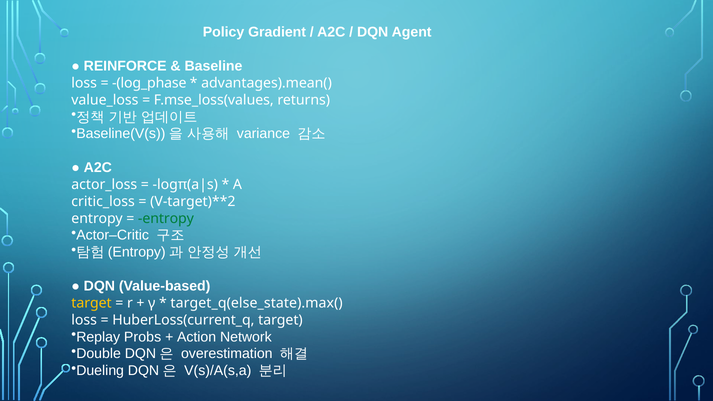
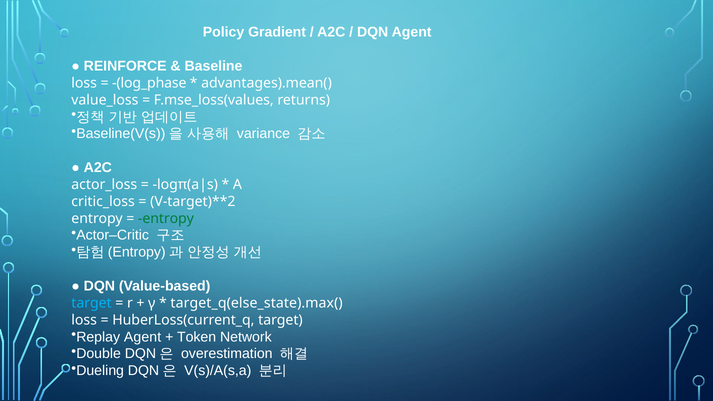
target colour: yellow -> light blue (92, 303)
Replay Probs: Probs -> Agent (143, 337)
Action: Action -> Token (197, 337)
